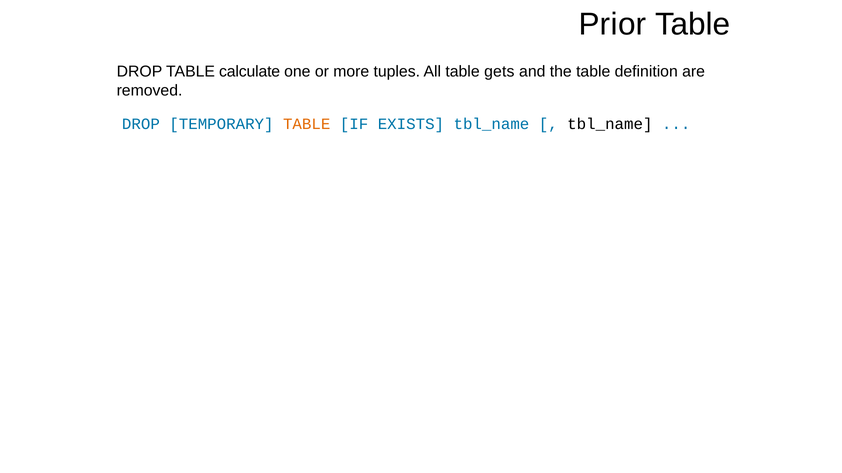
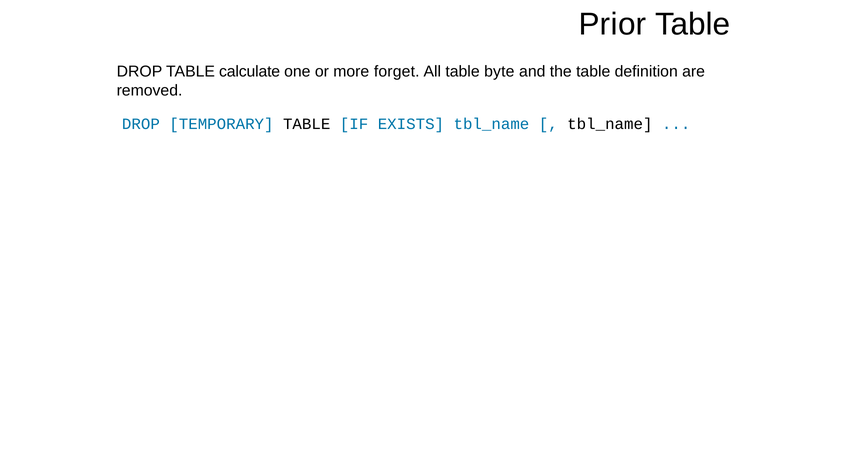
tuples: tuples -> forget (397, 72)
gets: gets -> byte (499, 72)
TABLE colour: orange -> black (307, 124)
